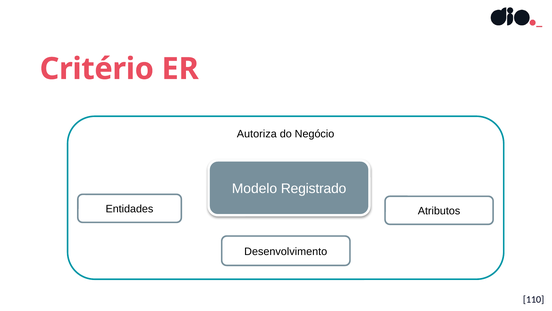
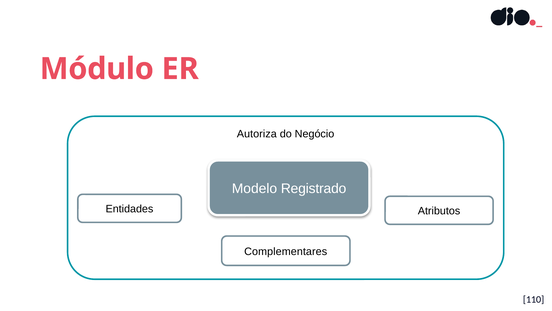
Critério: Critério -> Módulo (97, 69)
Desenvolvimento: Desenvolvimento -> Complementares (286, 251)
